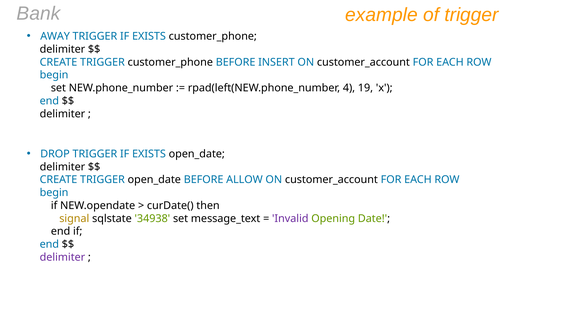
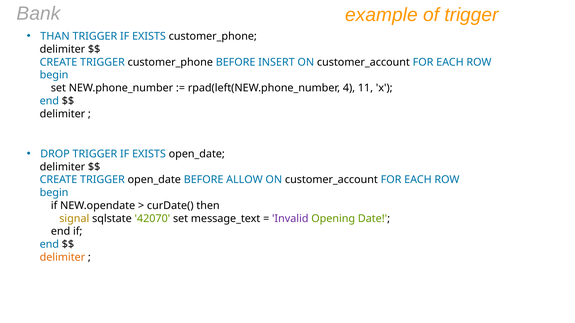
AWAY: AWAY -> THAN (55, 36)
19: 19 -> 11 (366, 88)
34938: 34938 -> 42070 (152, 219)
delimiter colour: purple -> orange (62, 258)
